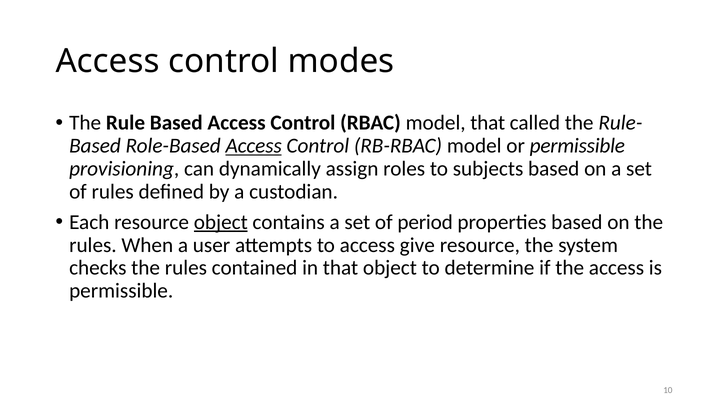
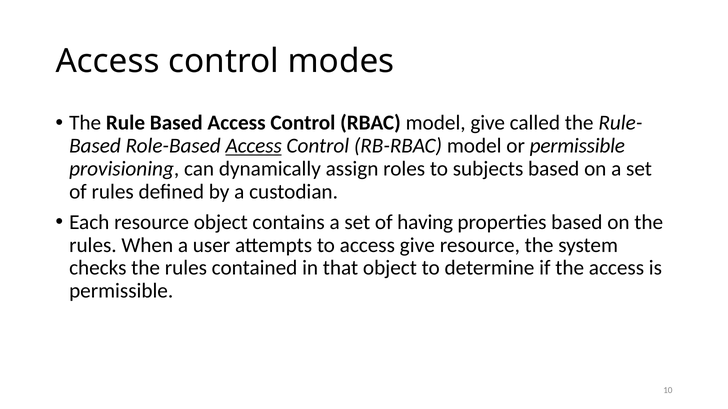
model that: that -> give (488, 123)
object underline: present -> none (221, 222)
period: period -> having (425, 222)
